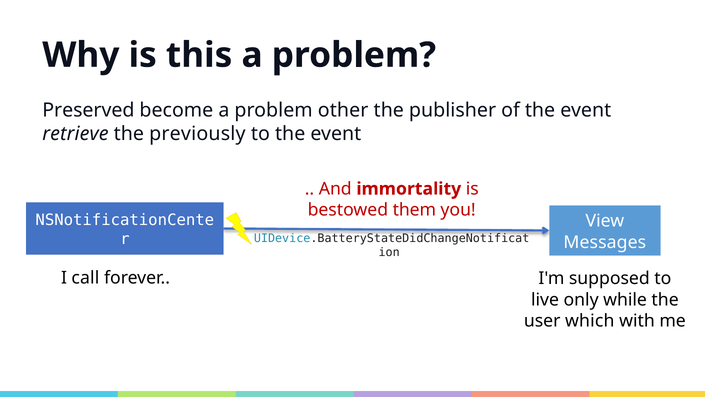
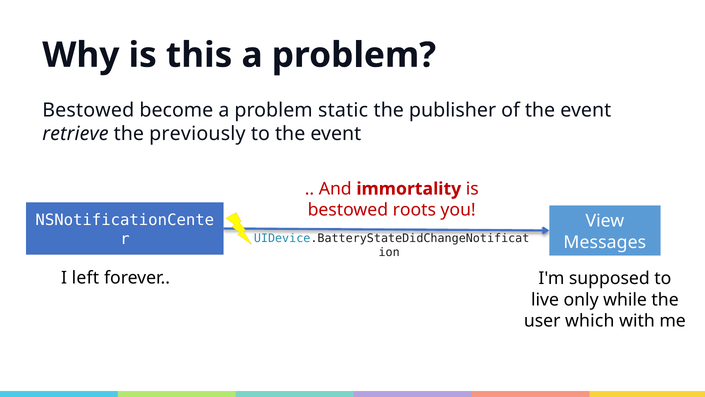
Preserved: Preserved -> Bestowed (88, 110)
other: other -> static (343, 110)
them: them -> roots (414, 210)
call: call -> left (85, 278)
